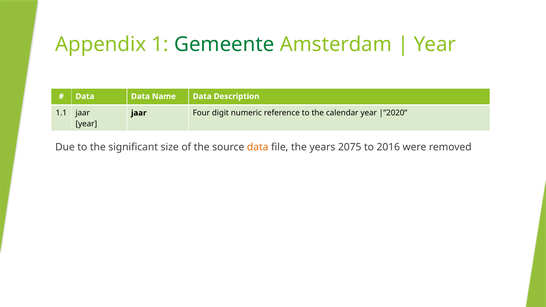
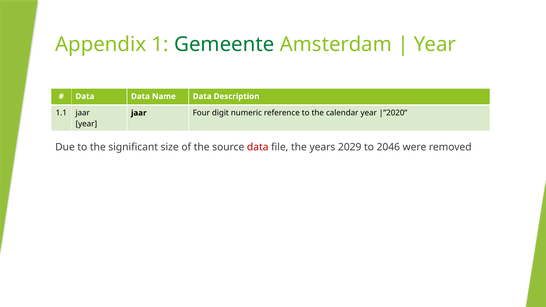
data colour: orange -> red (258, 147)
2075: 2075 -> 2029 (350, 147)
2016: 2016 -> 2046 (388, 147)
